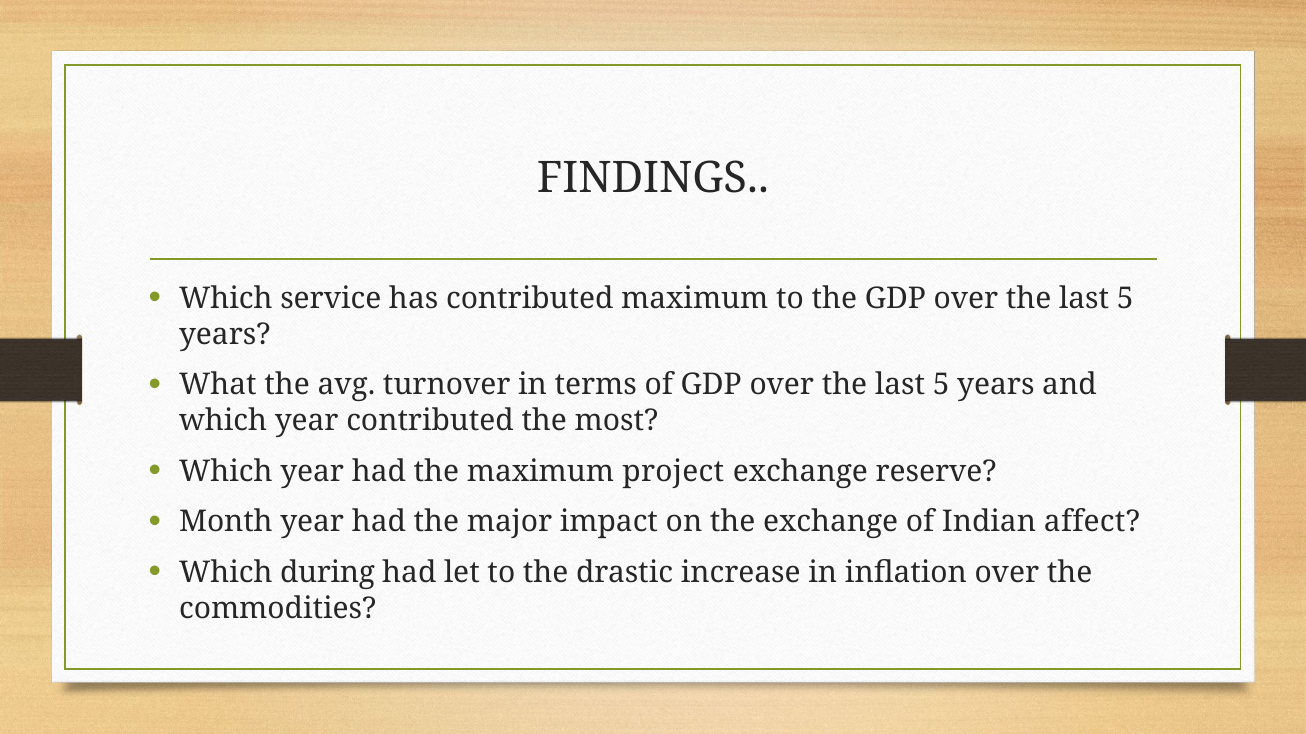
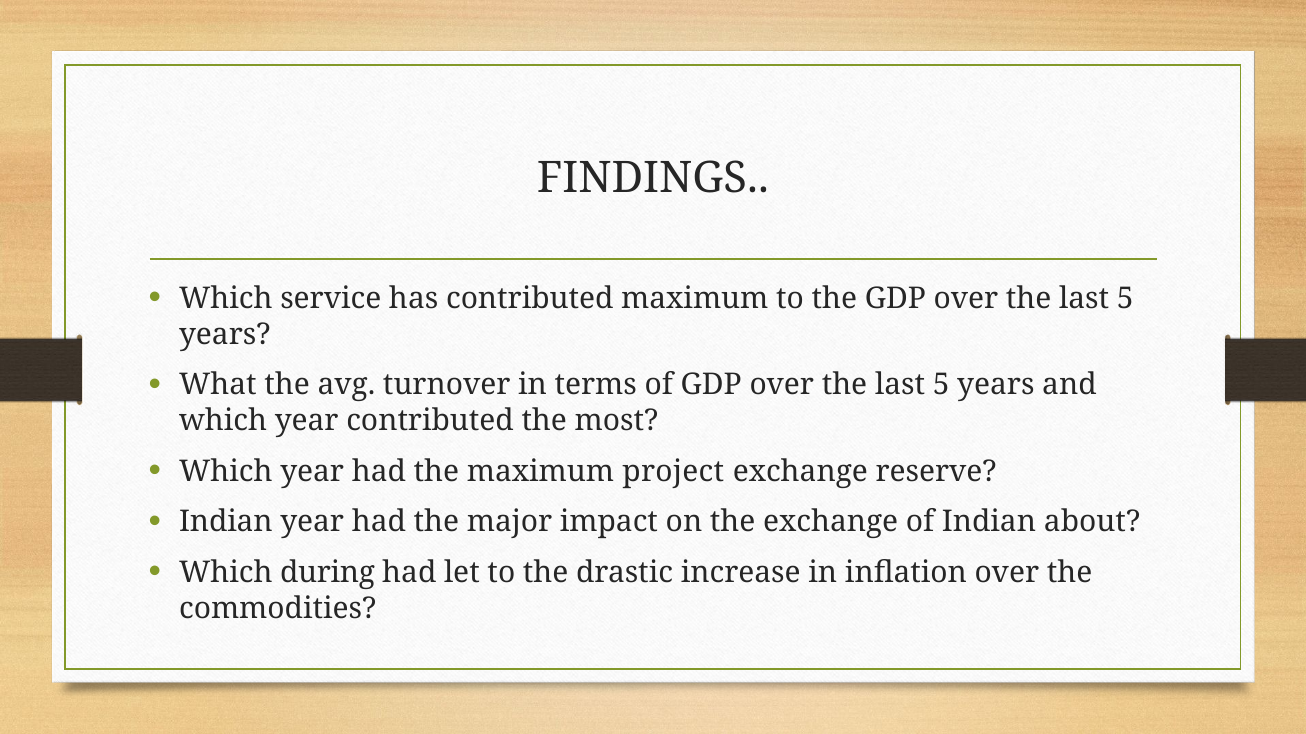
Month: Month -> Indian (226, 522)
affect: affect -> about (1092, 522)
